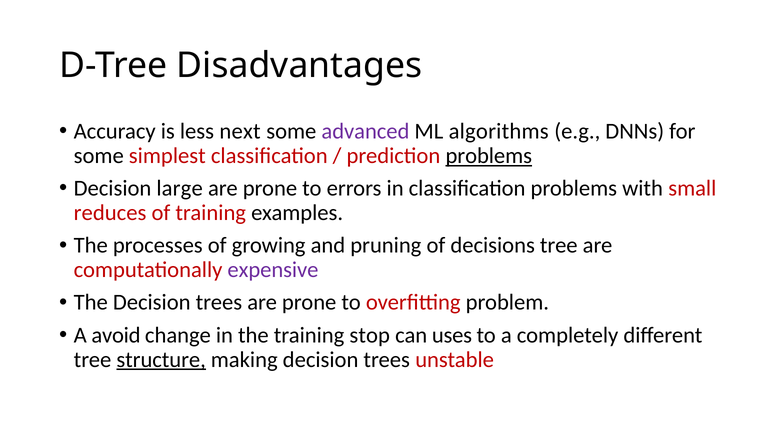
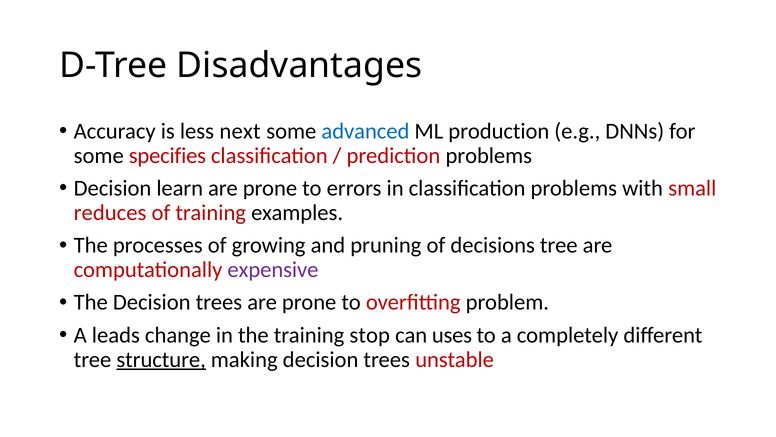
advanced colour: purple -> blue (365, 131)
algorithms: algorithms -> production (499, 131)
simplest: simplest -> specifies (167, 156)
problems underline: present -> none (489, 156)
large: large -> learn (180, 188)
avoid: avoid -> leads (116, 335)
